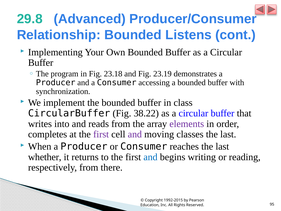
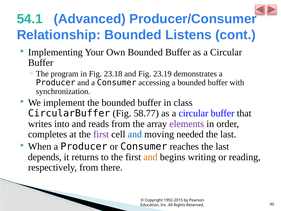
29.8: 29.8 -> 54.1 (30, 19)
38.22: 38.22 -> 58.77 (146, 113)
and colour: purple -> blue (135, 134)
classes: classes -> needed (190, 134)
whether: whether -> depends (45, 157)
and colour: blue -> orange (150, 157)
